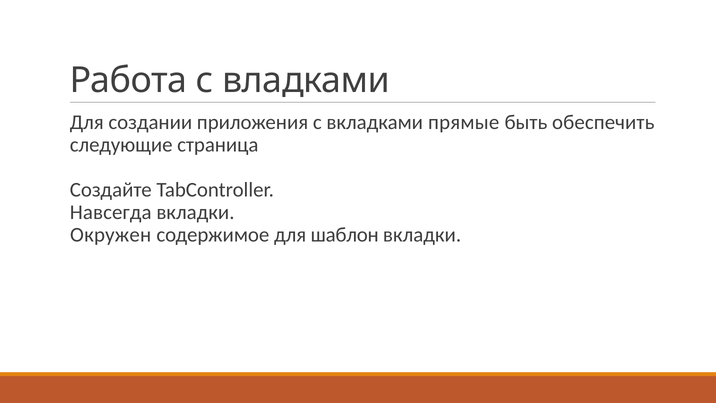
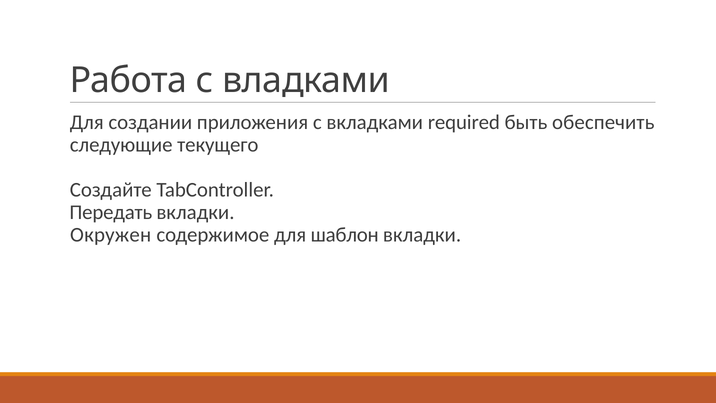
прямые: прямые -> required (464, 122)
страница: страница -> текущего (218, 145)
Навсегда: Навсегда -> Передать (111, 212)
